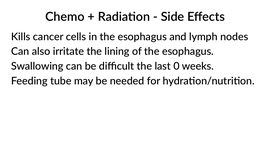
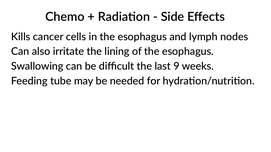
0: 0 -> 9 (176, 66)
